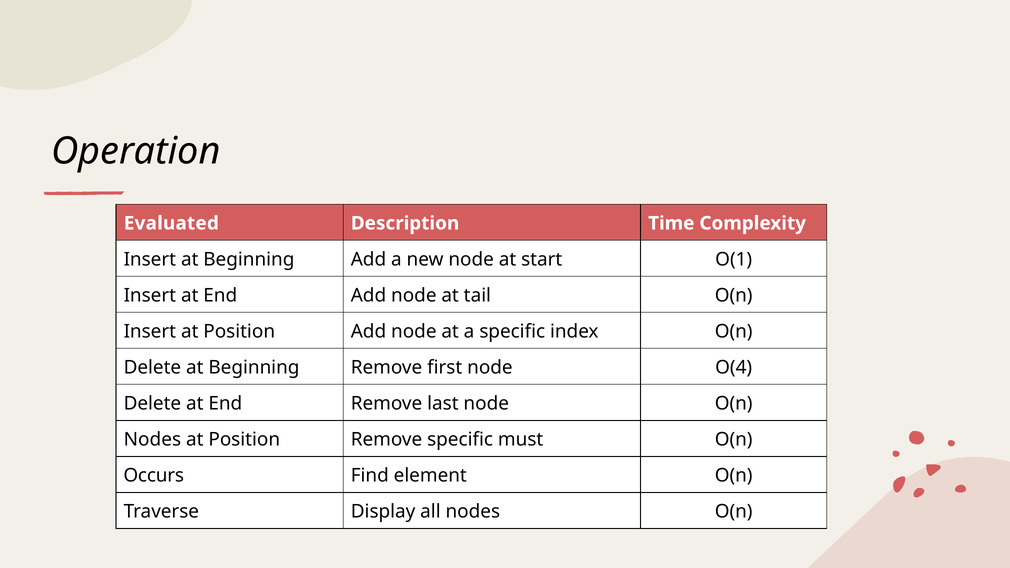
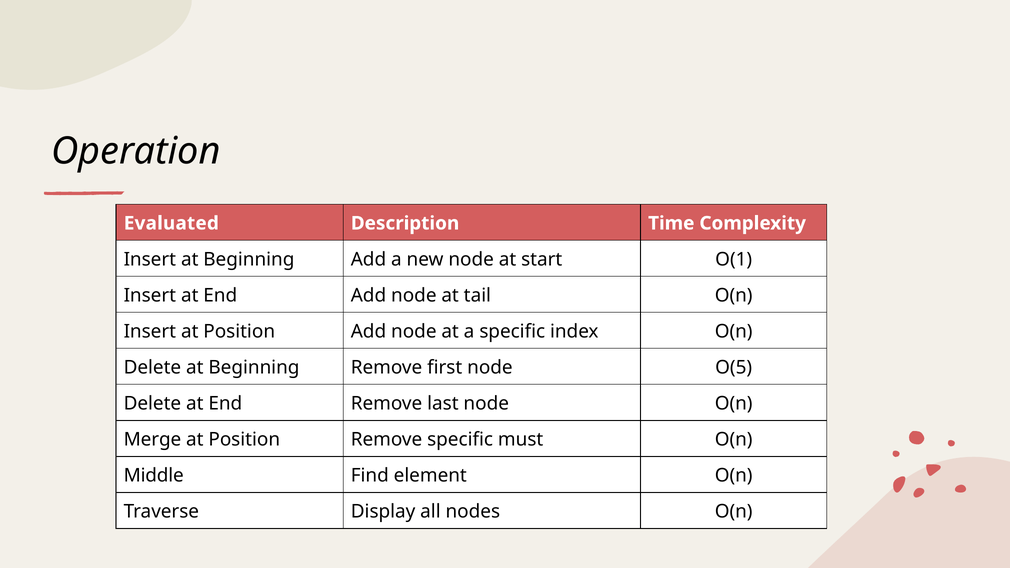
O(4: O(4 -> O(5 (734, 367)
Nodes: Nodes -> Merge (152, 439)
Occurs: Occurs -> Middle (154, 476)
